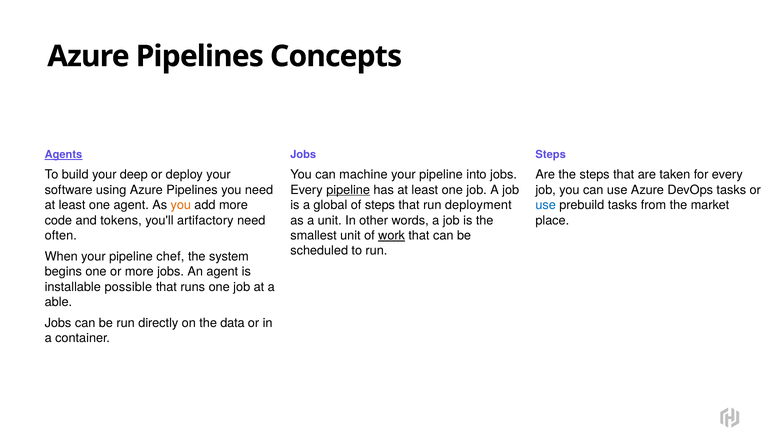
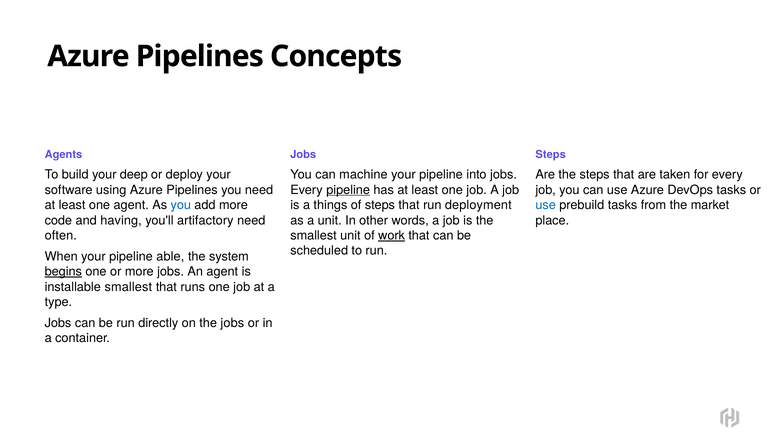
Agents underline: present -> none (63, 155)
you colour: orange -> blue (181, 205)
global: global -> things (330, 205)
tokens: tokens -> having (121, 220)
chef: chef -> able (170, 256)
begins underline: none -> present (63, 272)
installable possible: possible -> smallest (128, 287)
able: able -> type (58, 302)
the data: data -> jobs (232, 323)
